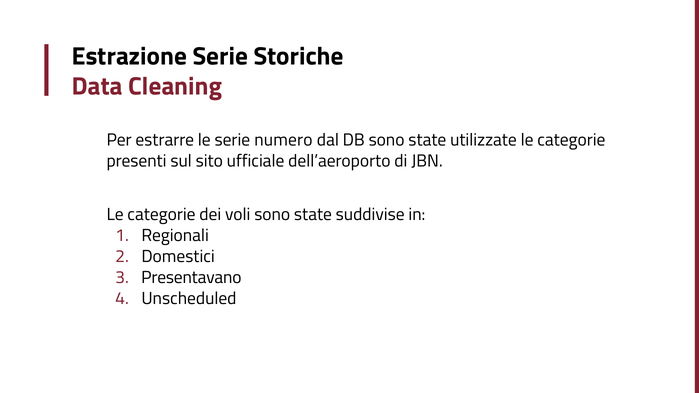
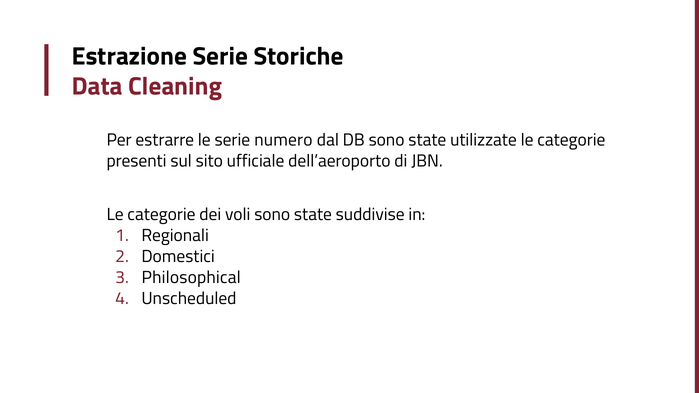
Presentavano: Presentavano -> Philosophical (191, 277)
